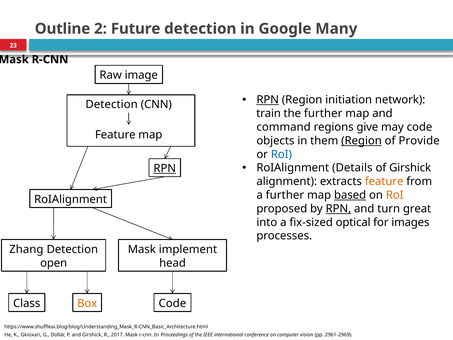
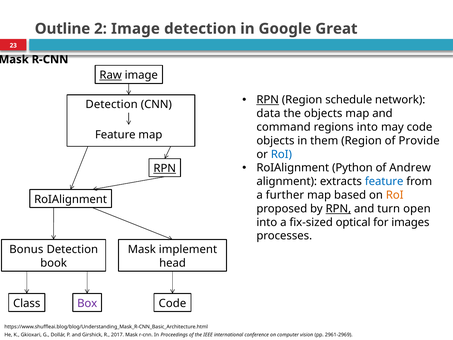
2 Future: Future -> Image (135, 29)
Many: Many -> Great (336, 29)
Raw underline: none -> present (111, 75)
initiation: initiation -> schedule (349, 100)
train: train -> data (268, 113)
the further: further -> objects (323, 113)
regions give: give -> into (367, 127)
Region underline: present -> none (361, 141)
Details: Details -> Python (352, 168)
of Girshick: Girshick -> Andrew (410, 168)
feature colour: orange -> blue (384, 181)
based underline: present -> none (350, 195)
great: great -> open (417, 209)
Zhang: Zhang -> Bonus (26, 249)
open: open -> book (54, 263)
Box colour: orange -> purple (87, 303)
